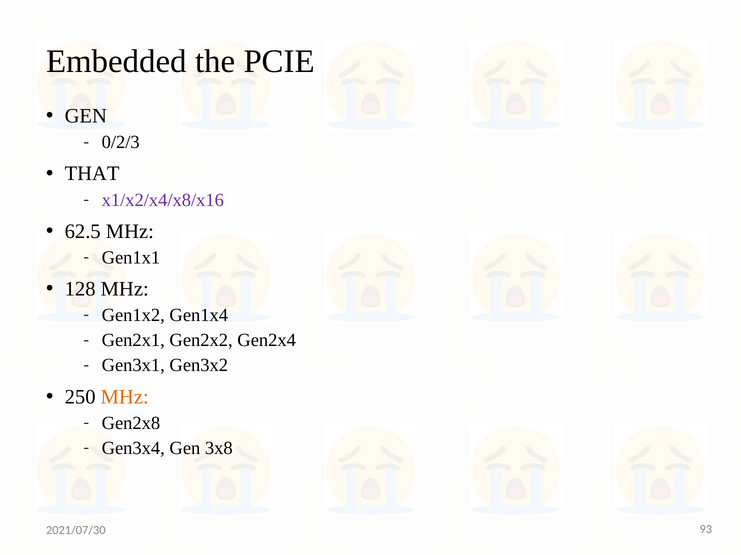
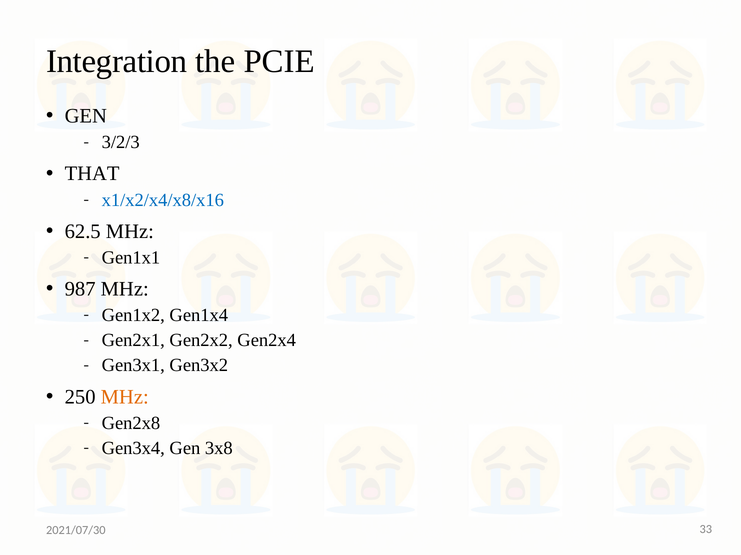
Embedded: Embedded -> Integration (117, 61)
0/2/3: 0/2/3 -> 3/2/3 (121, 142)
x1/x2/x4/x8/x16 colour: purple -> blue (163, 200)
128: 128 -> 987 (80, 289)
93: 93 -> 33 (706, 530)
